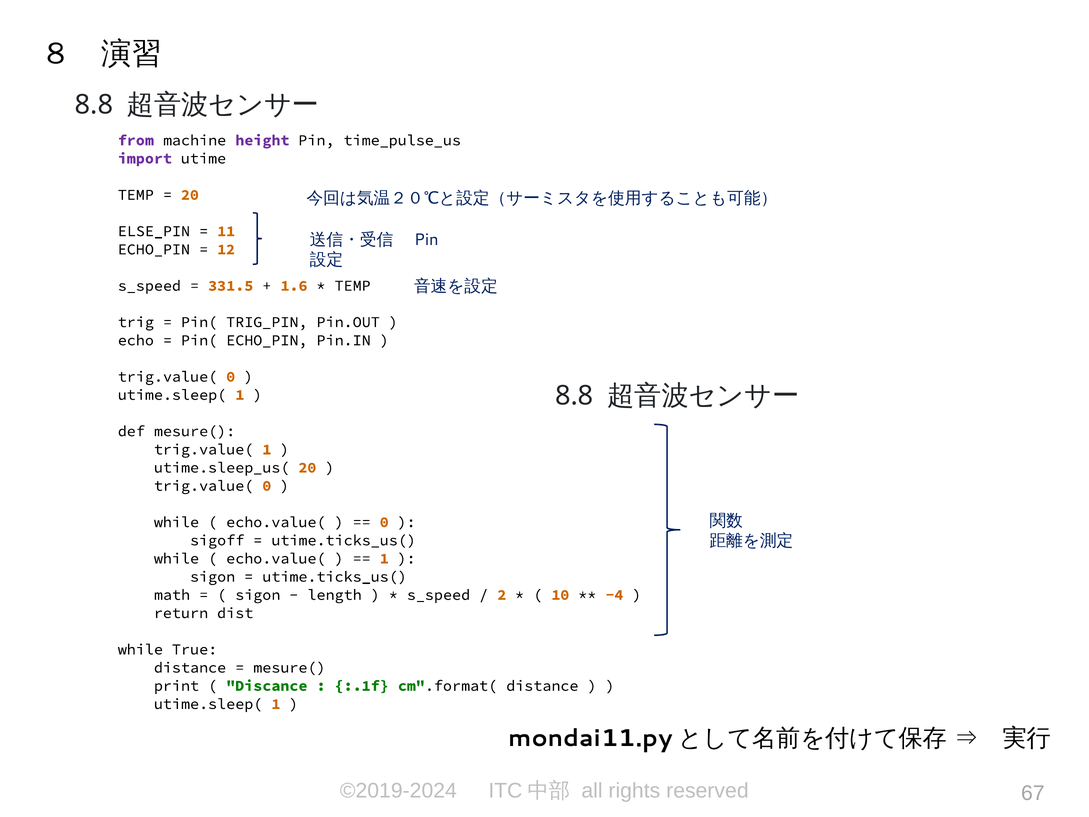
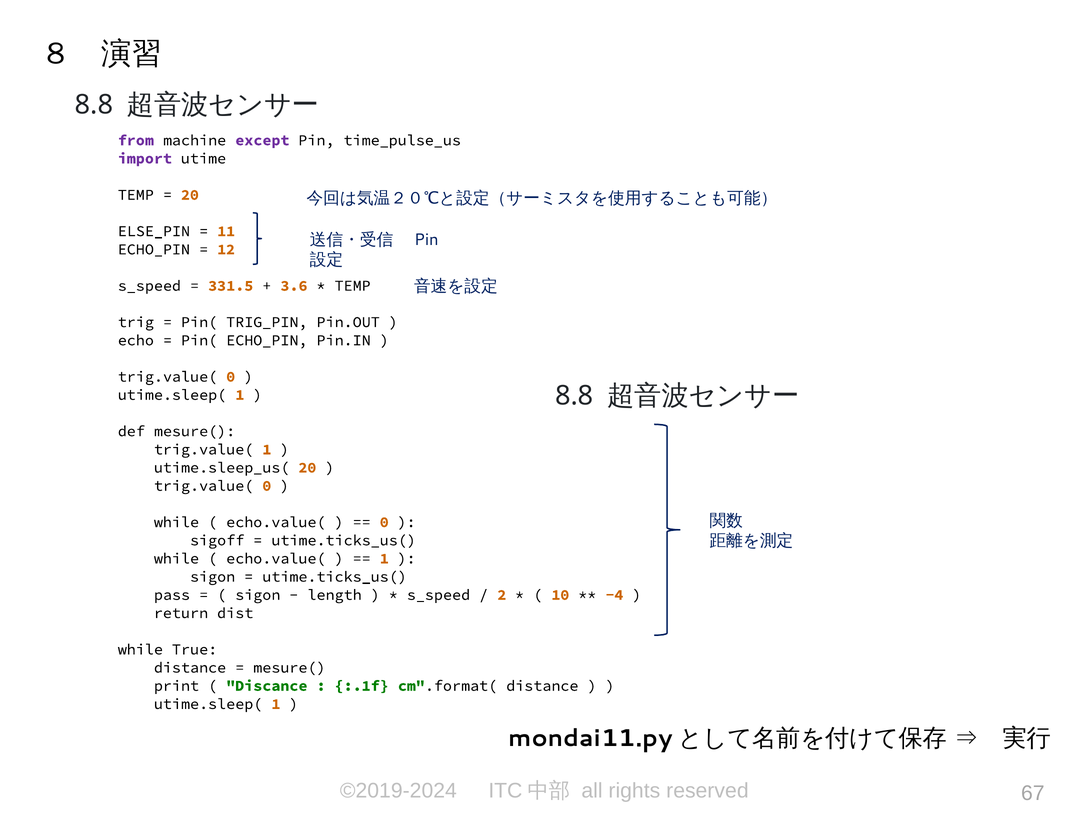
height: height -> except (262, 140)
1.6: 1.6 -> 3.6 (294, 286)
math: math -> pass (172, 595)
